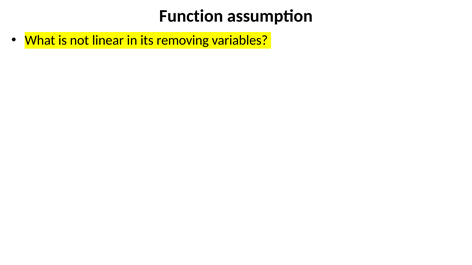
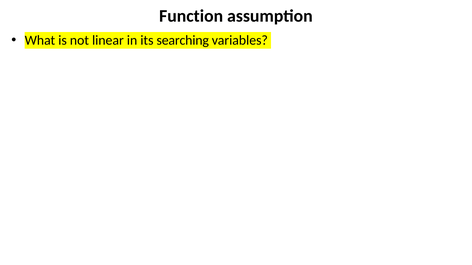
removing: removing -> searching (183, 41)
